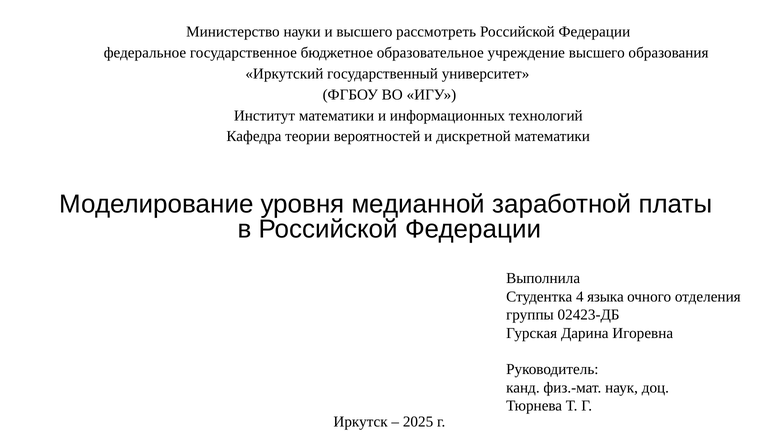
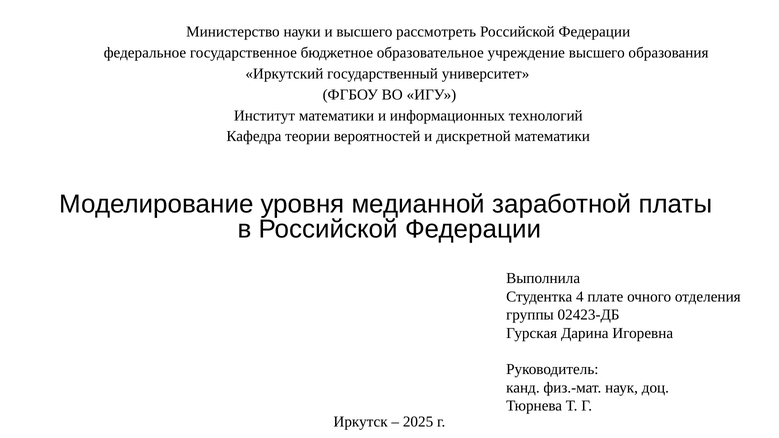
языка: языка -> плате (605, 297)
